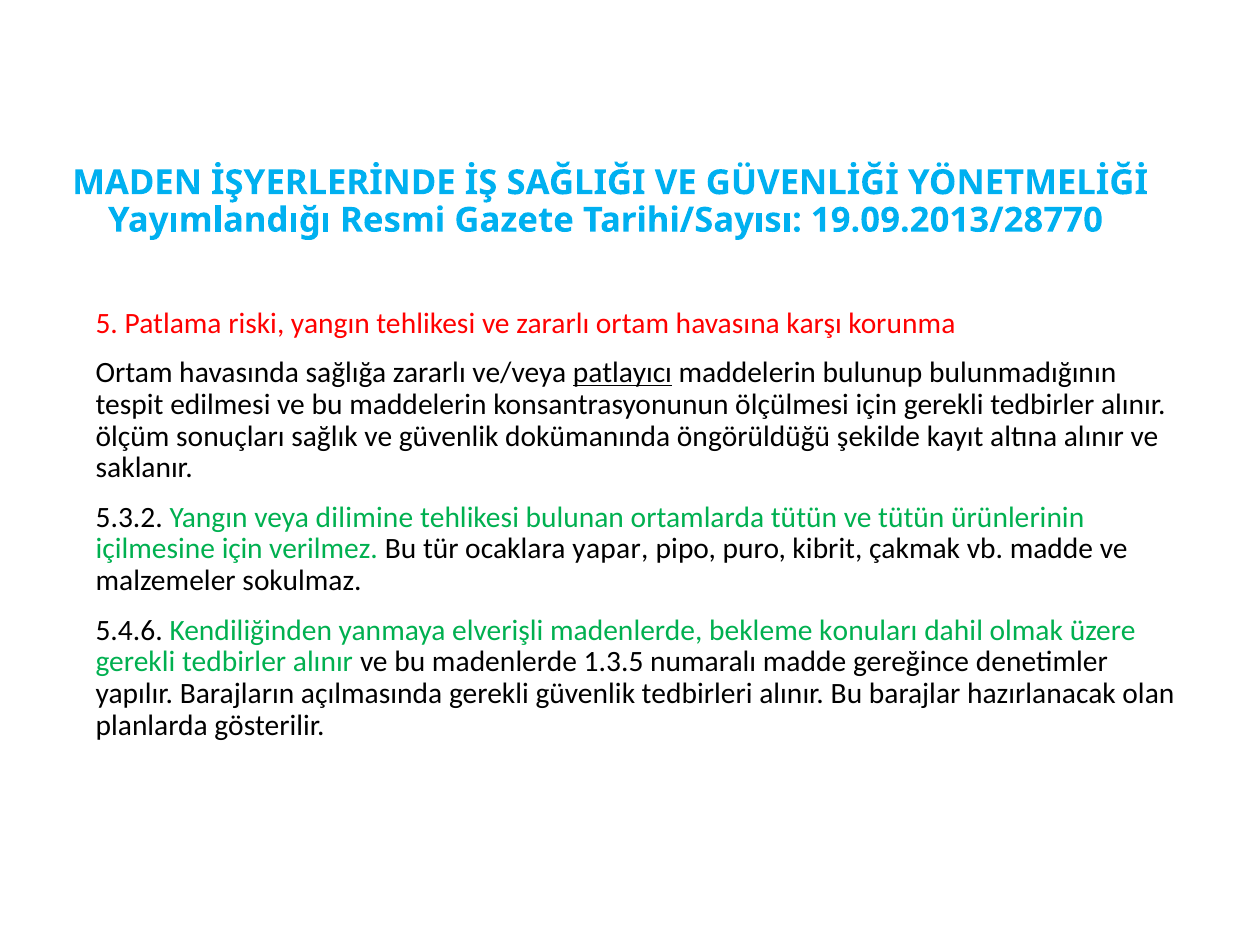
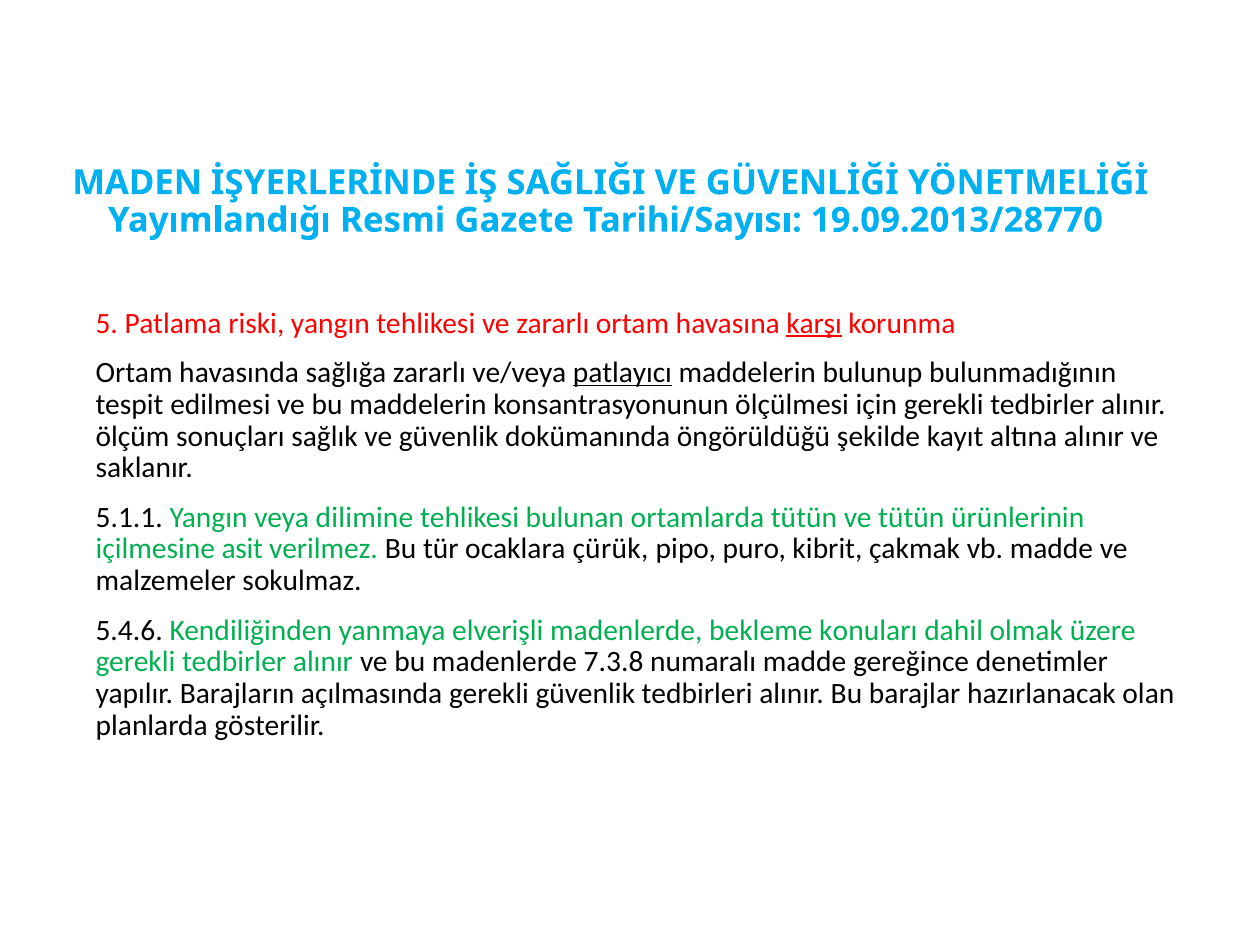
karşı underline: none -> present (814, 324)
5.3.2: 5.3.2 -> 5.1.1 (129, 517)
içilmesine için: için -> asit (242, 549)
yapar: yapar -> çürük (610, 549)
1.3.5: 1.3.5 -> 7.3.8 (614, 662)
